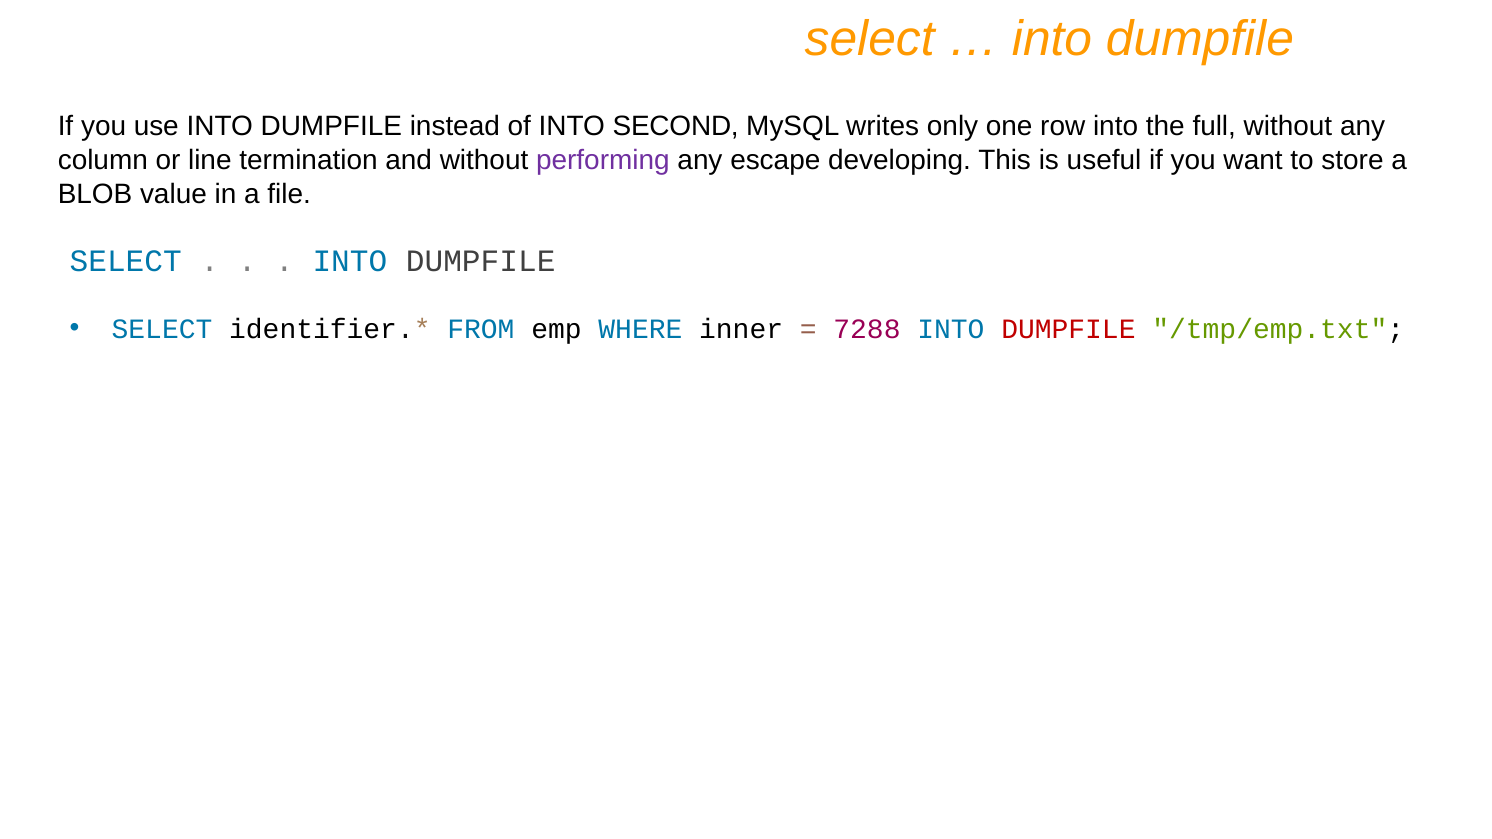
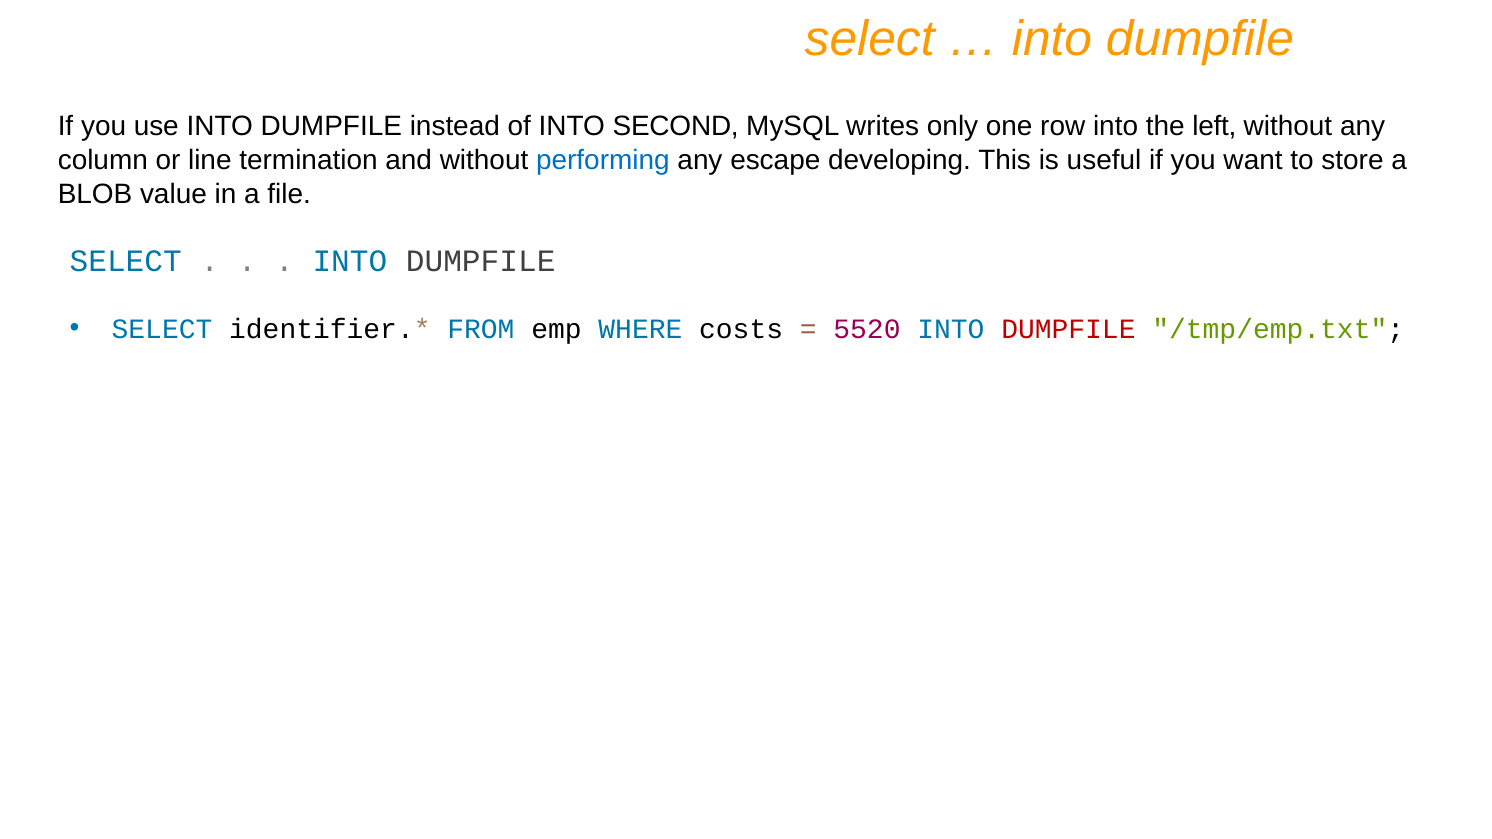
full: full -> left (1214, 127)
performing colour: purple -> blue (603, 160)
inner: inner -> costs (741, 329)
7288: 7288 -> 5520 (867, 329)
